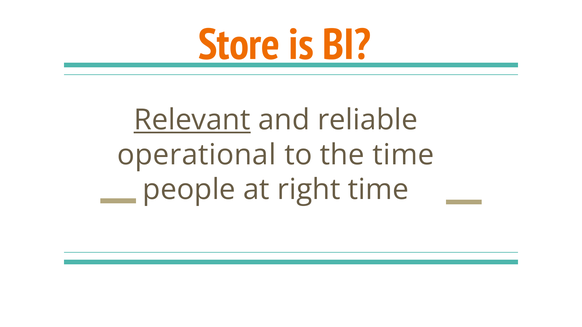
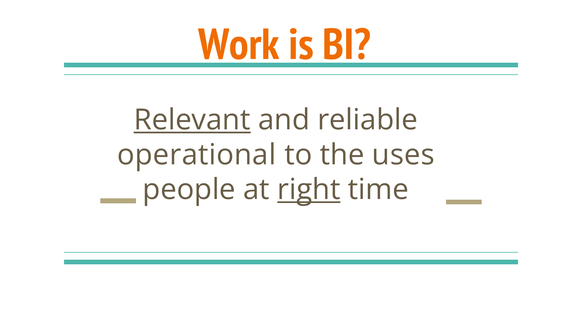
Store: Store -> Work (239, 45)
the time: time -> uses (403, 155)
right underline: none -> present (309, 190)
